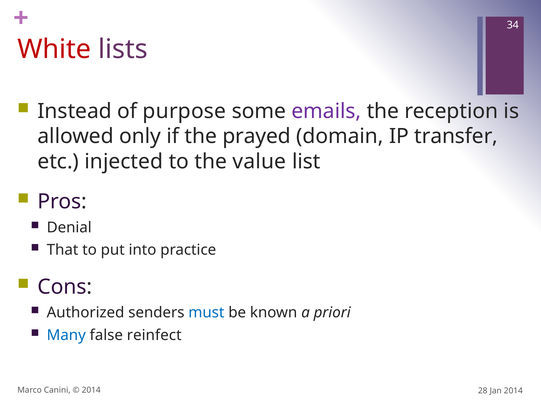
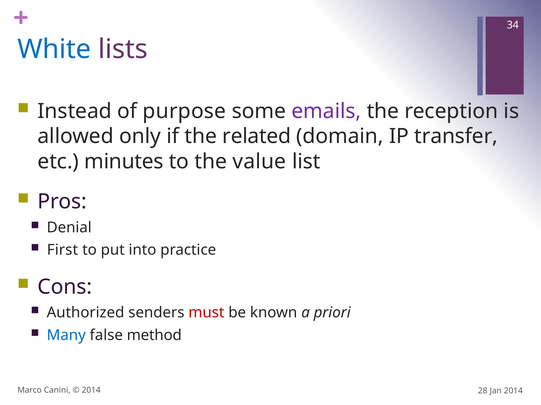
White colour: red -> blue (54, 49)
prayed: prayed -> related (257, 137)
injected: injected -> minutes (124, 162)
That: That -> First (62, 250)
must colour: blue -> red (206, 313)
reinfect: reinfect -> method (154, 336)
